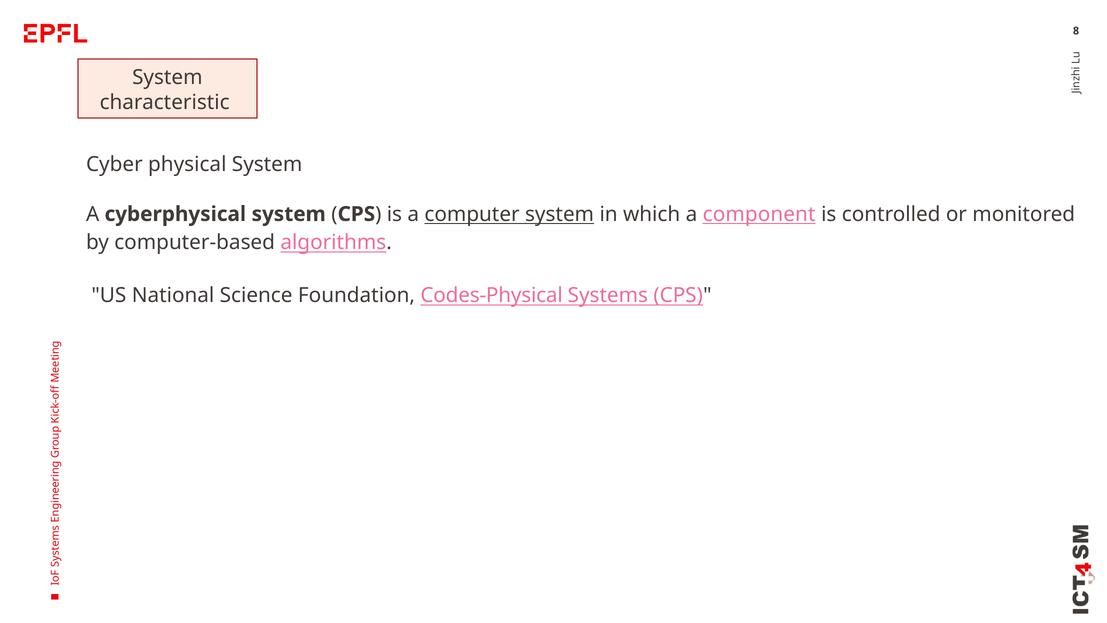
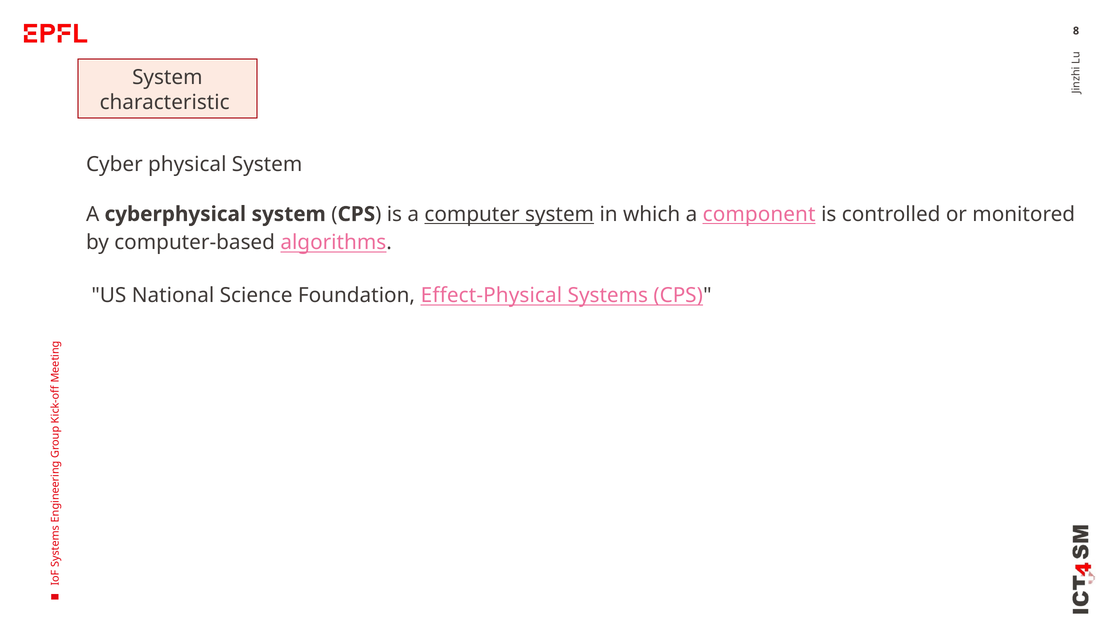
Codes-Physical: Codes-Physical -> Effect-Physical (491, 295)
